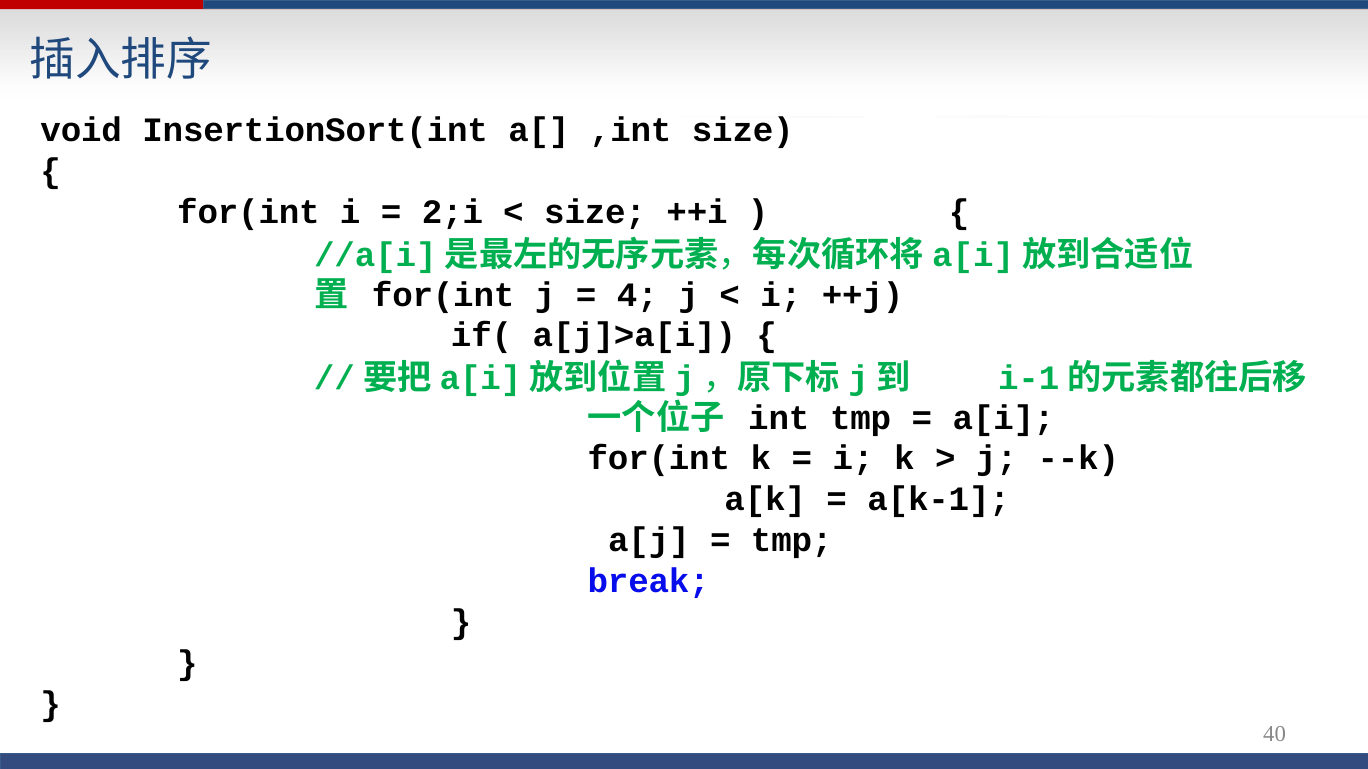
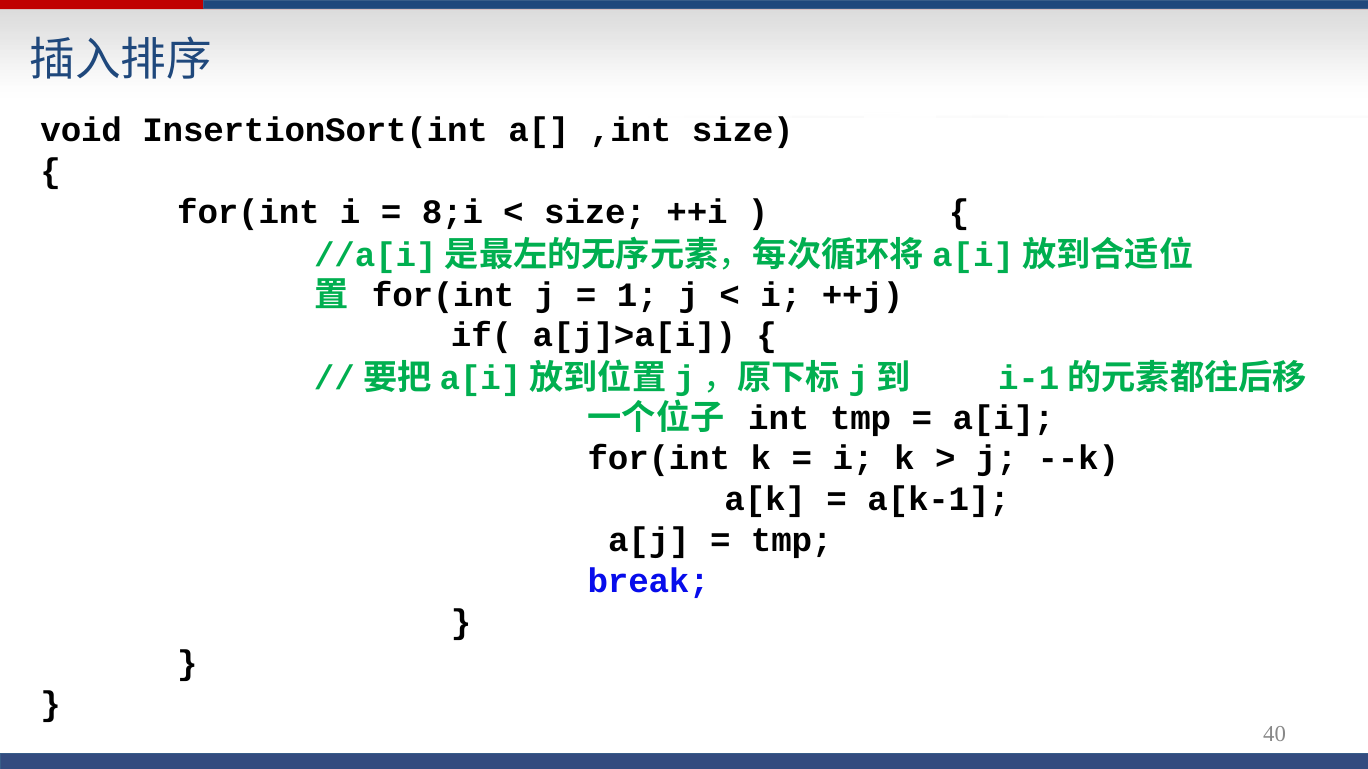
2;i: 2;i -> 8;i (452, 212)
4: 4 -> 1 (637, 296)
